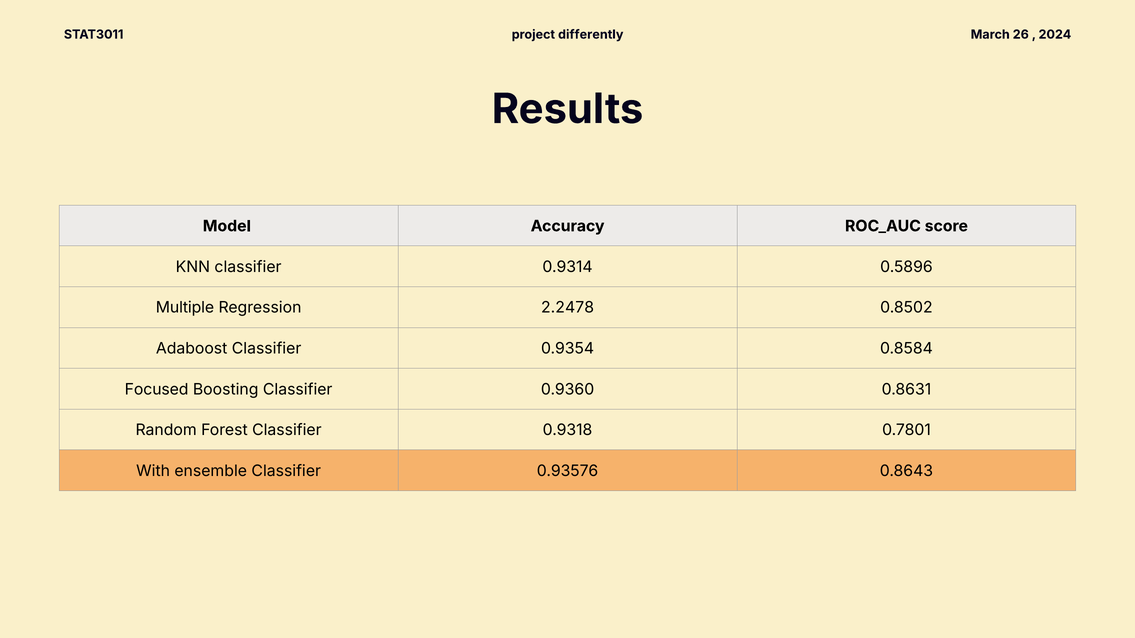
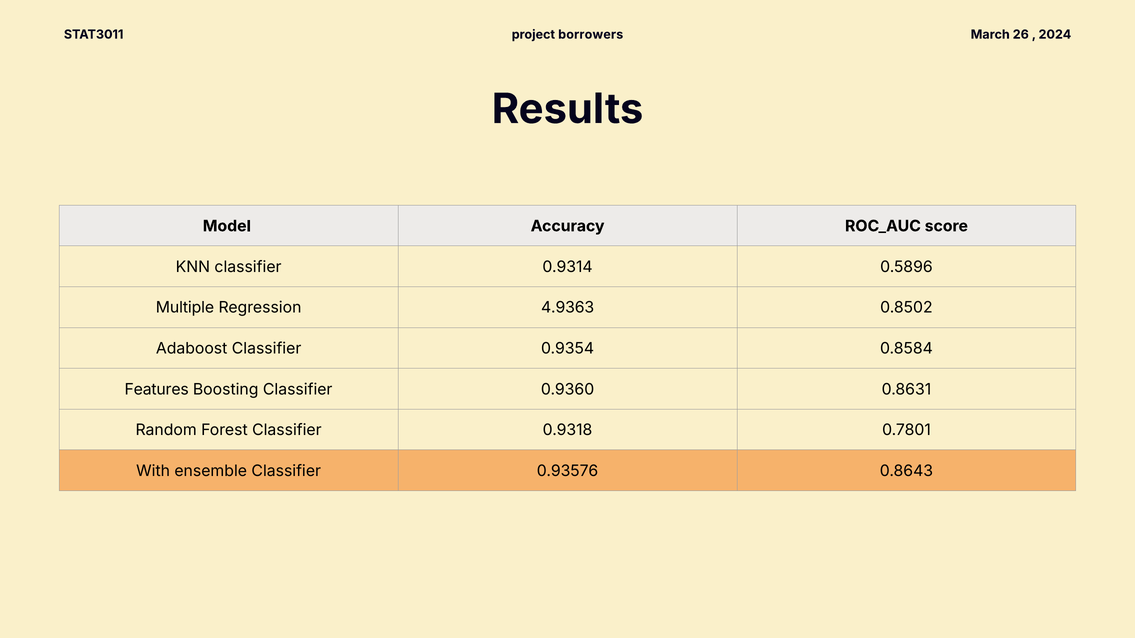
differently: differently -> borrowers (591, 35)
2.2478: 2.2478 -> 4.9363 (568, 308)
Focused: Focused -> Features (157, 390)
